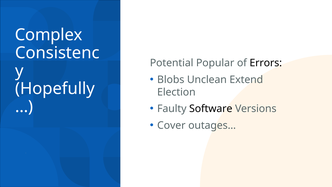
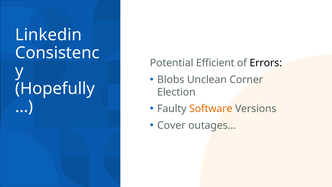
Complex: Complex -> Linkedin (49, 35)
Popular: Popular -> Efficient (215, 63)
Extend: Extend -> Corner (246, 80)
Software colour: black -> orange (211, 109)
